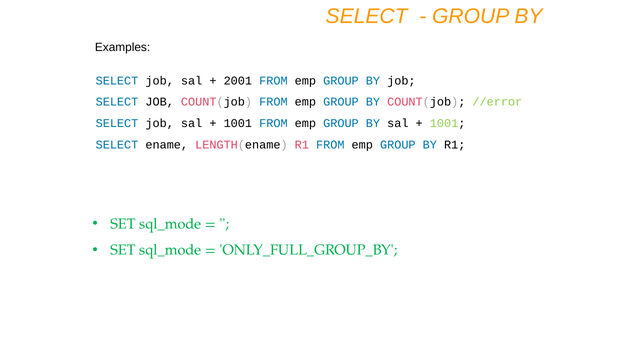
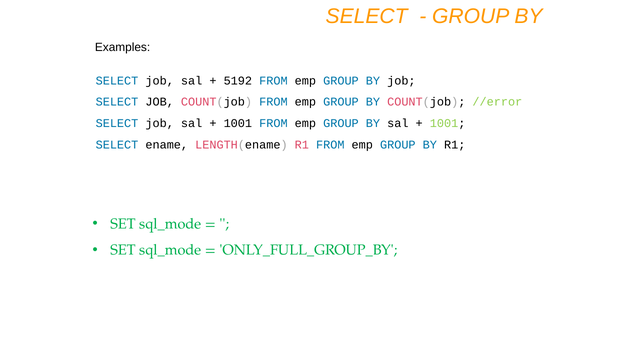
2001: 2001 -> 5192 (238, 81)
